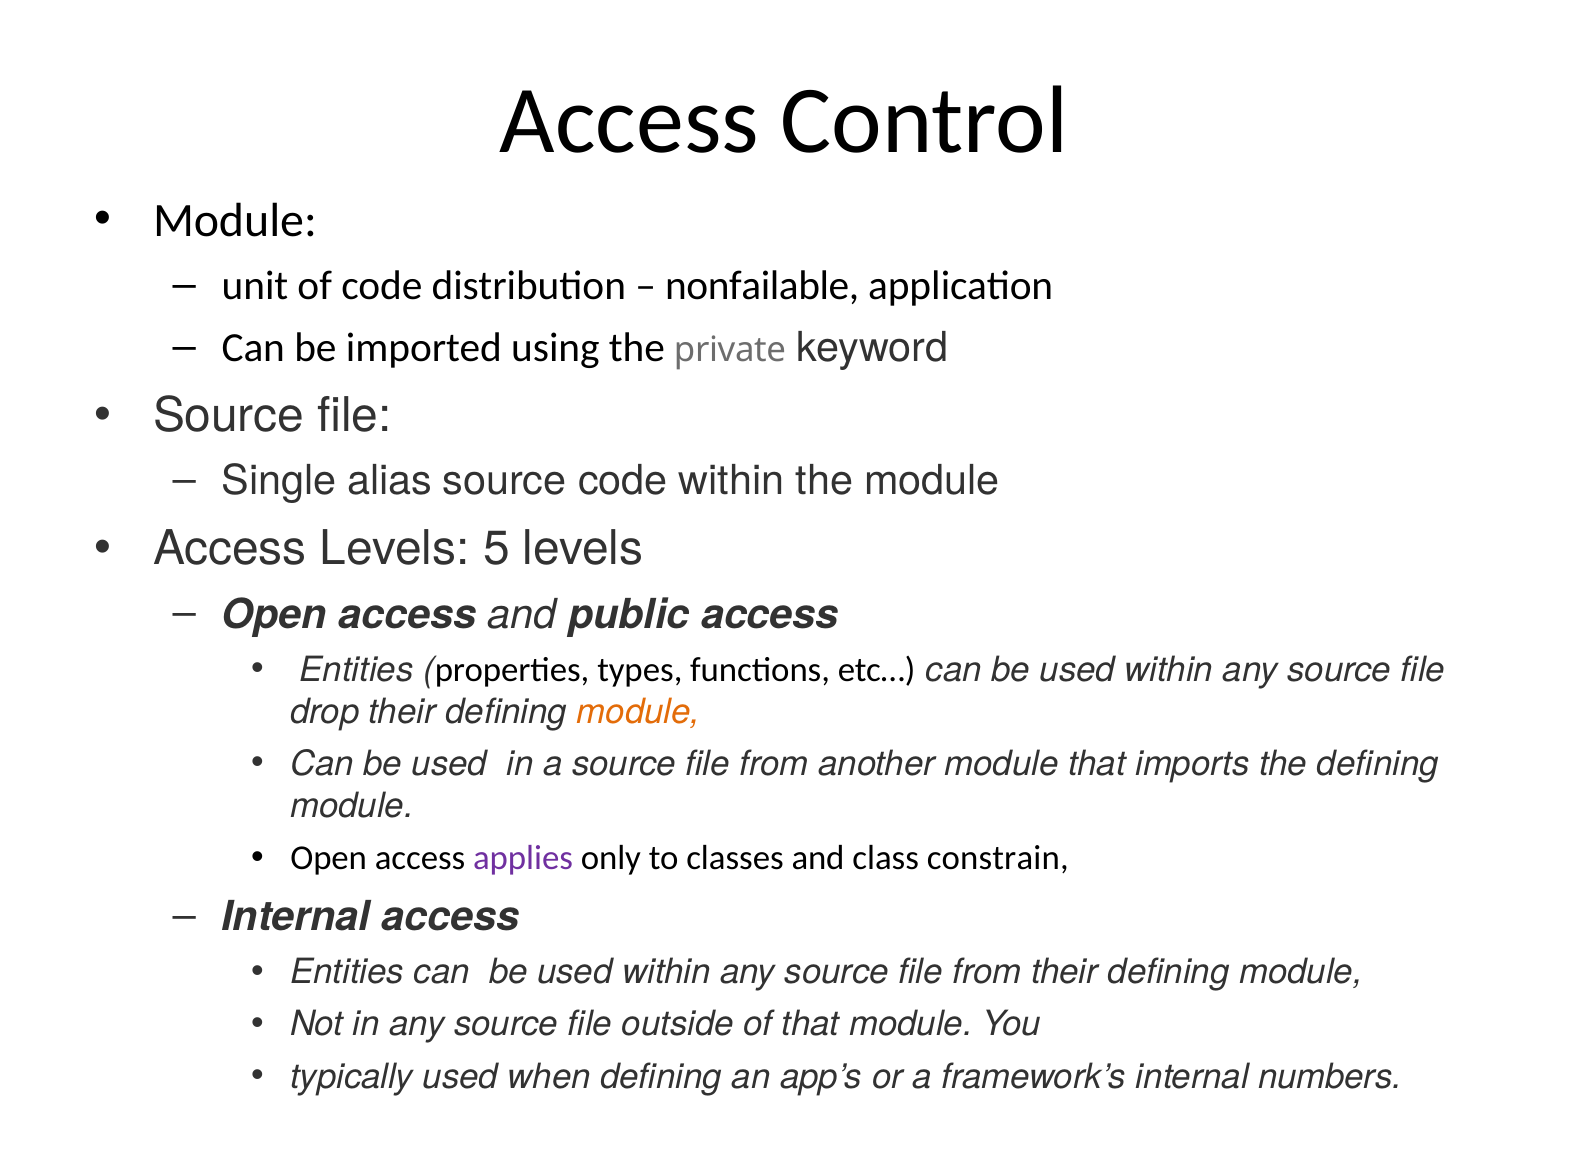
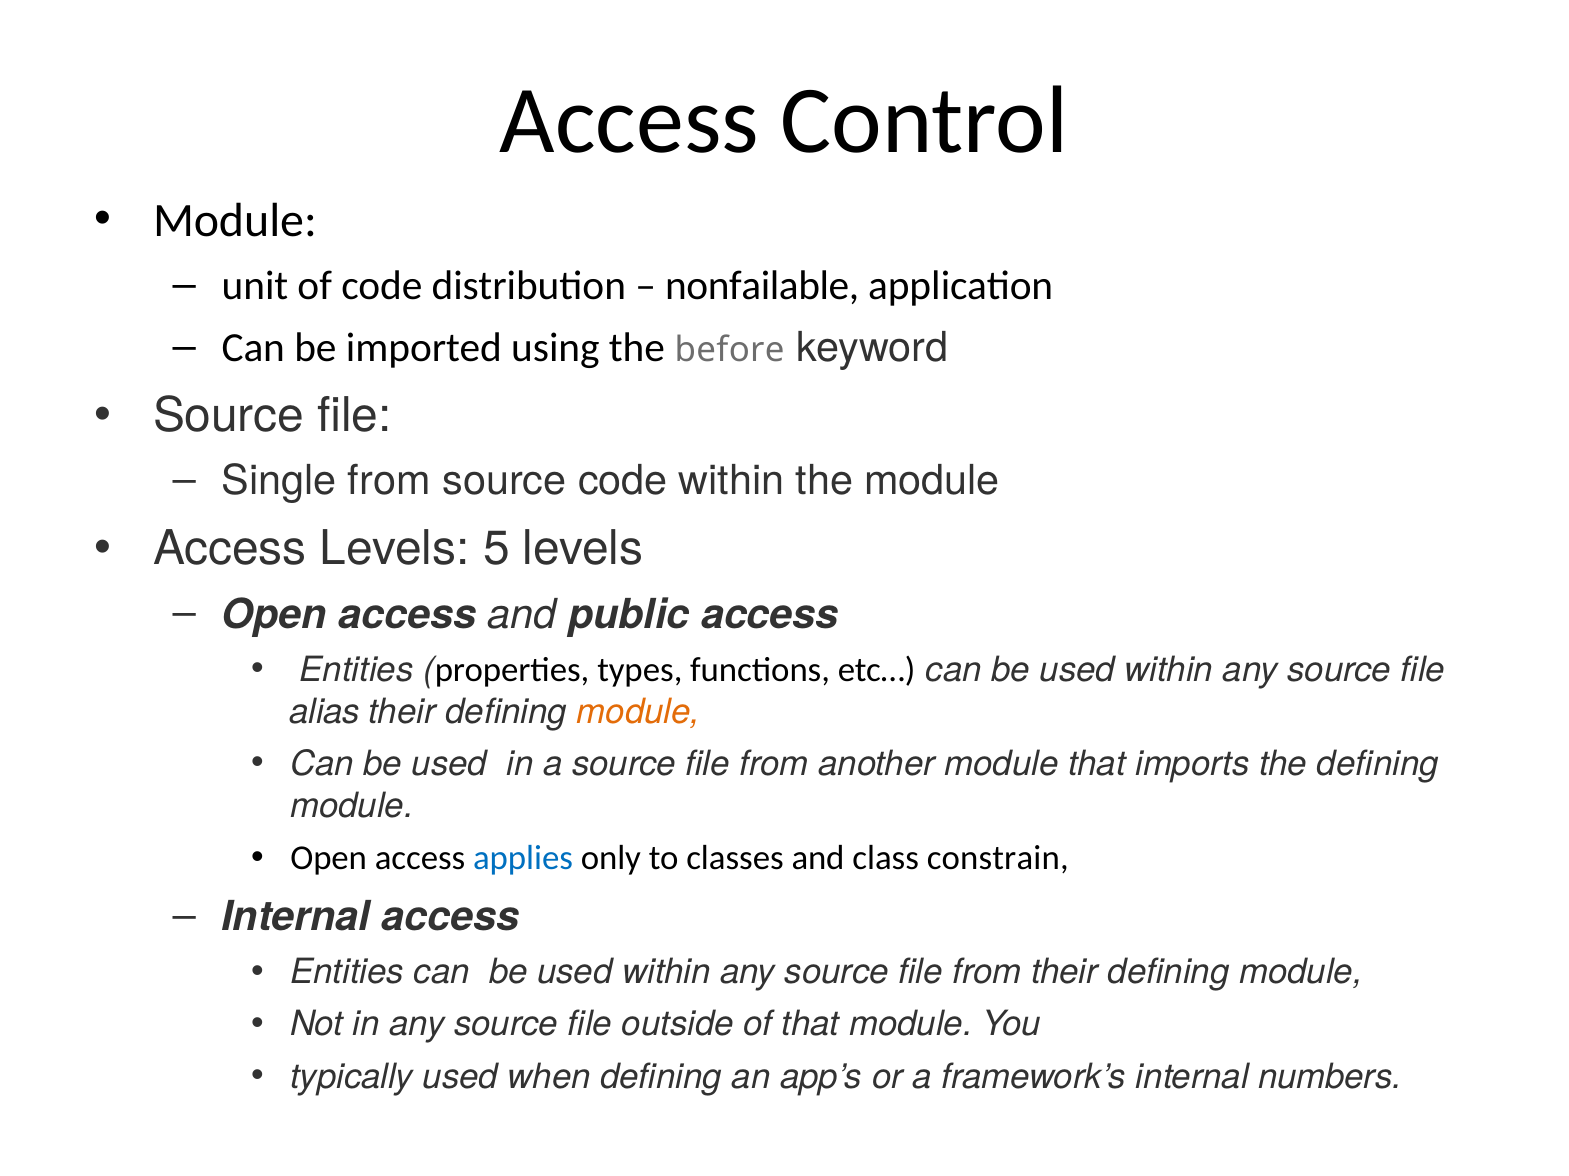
private: private -> before (730, 350)
Single alias: alias -> from (390, 481)
drop: drop -> alias (325, 712)
applies colour: purple -> blue (523, 859)
